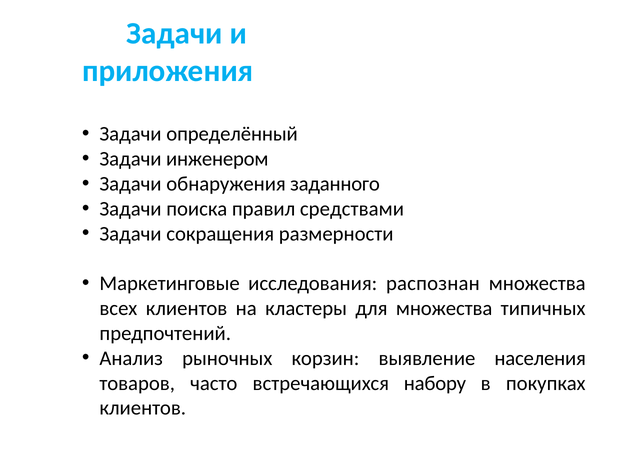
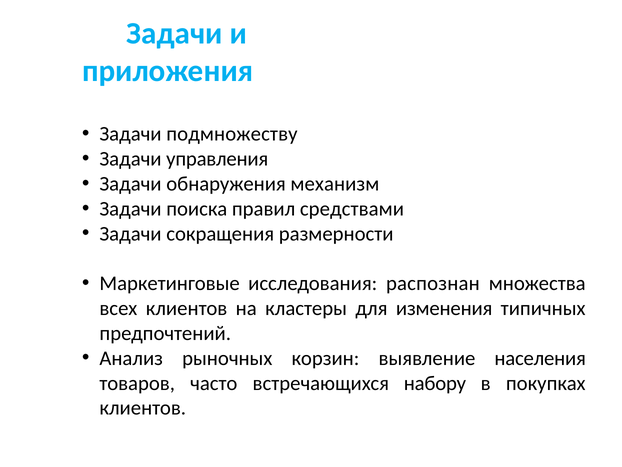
определённый: определённый -> подмножеству (232, 134)
инженером: инженером -> управления (217, 159)
заданного: заданного -> механизм (335, 184)
для множества: множества -> изменения (444, 308)
